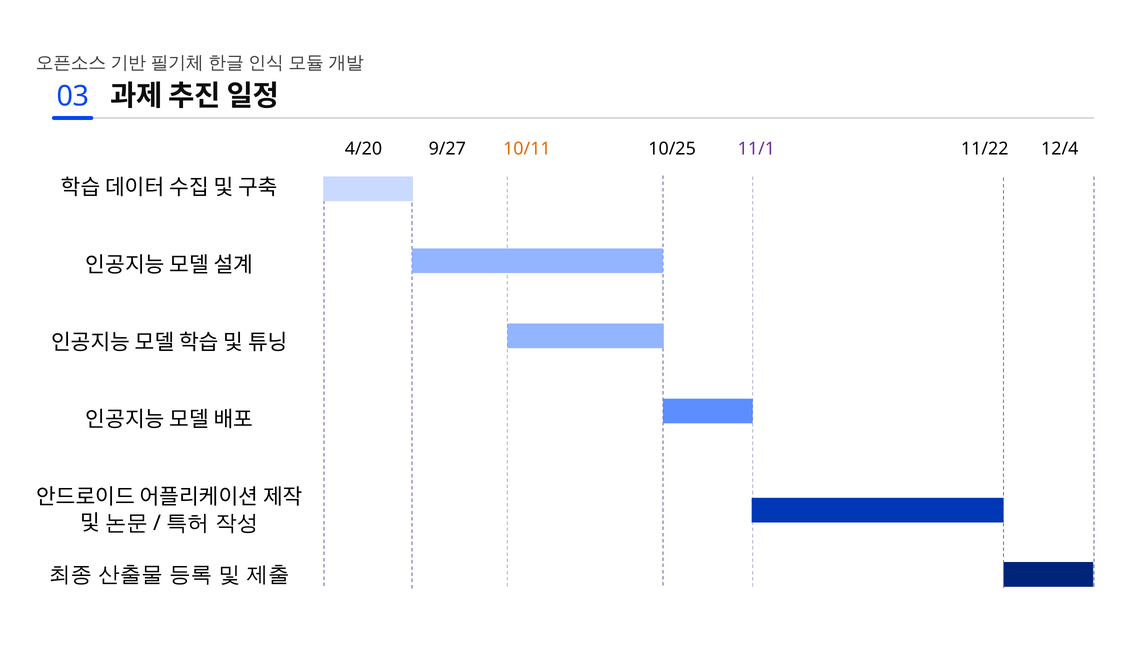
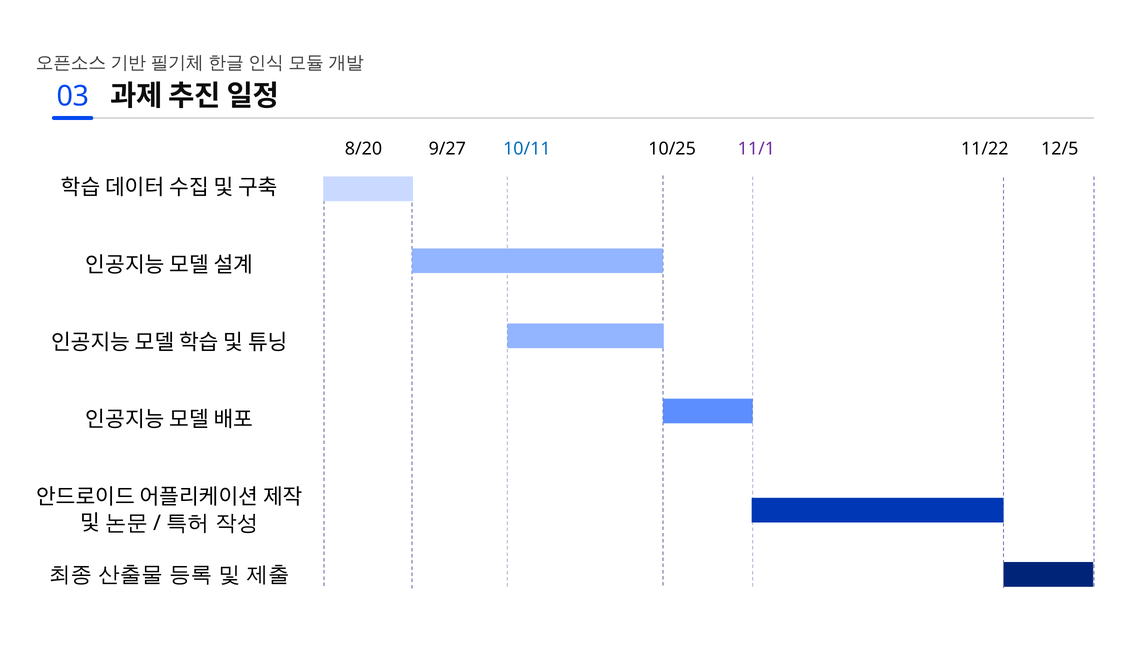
4/20: 4/20 -> 8/20 (363, 149)
10/11 colour: orange -> blue (527, 149)
12/4: 12/4 -> 12/5 (1060, 149)
